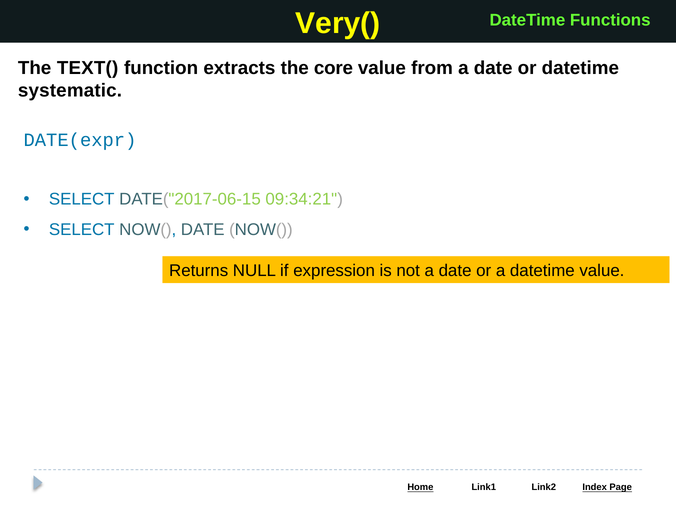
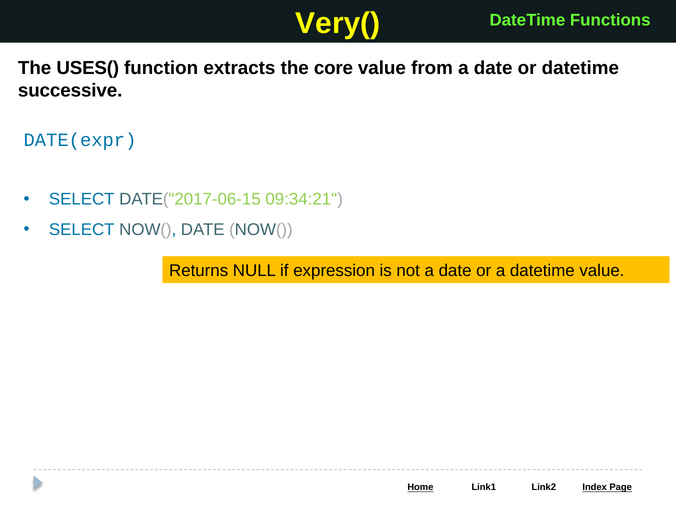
TEXT(: TEXT( -> USES( (88, 68)
systematic: systematic -> successive (70, 90)
